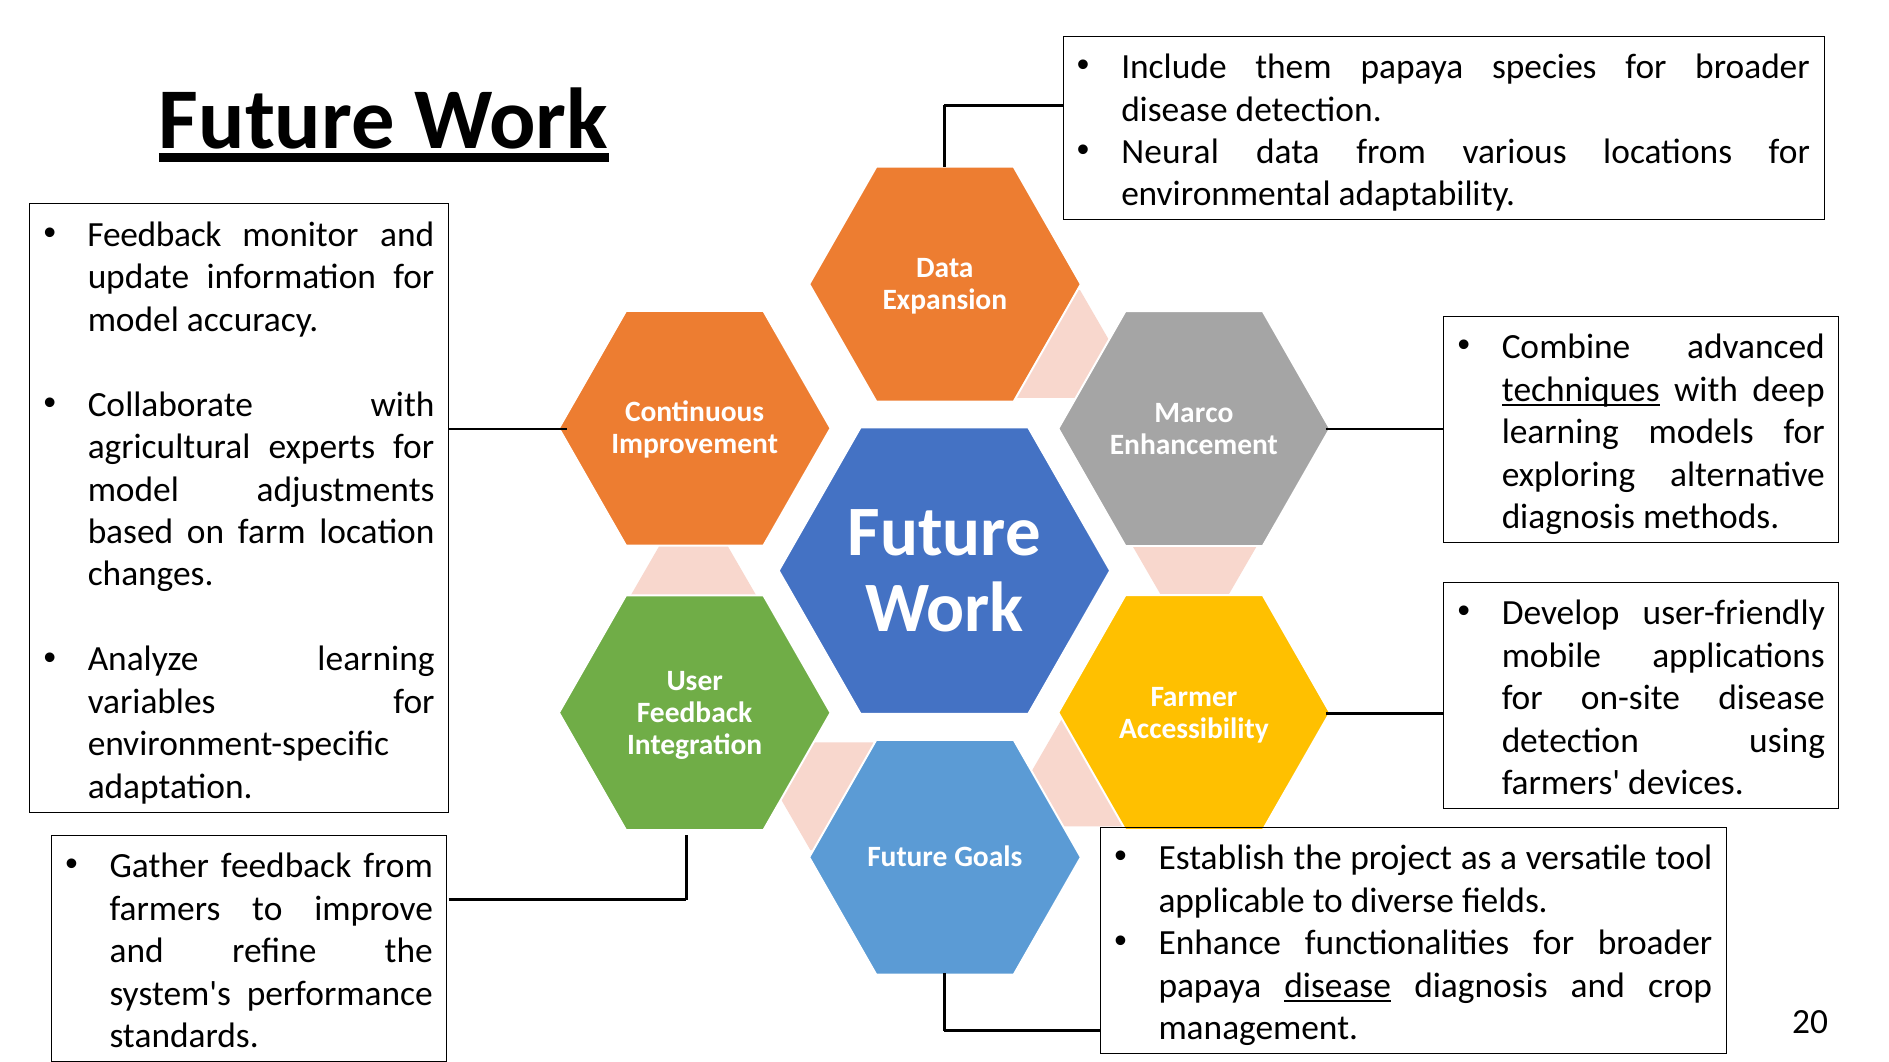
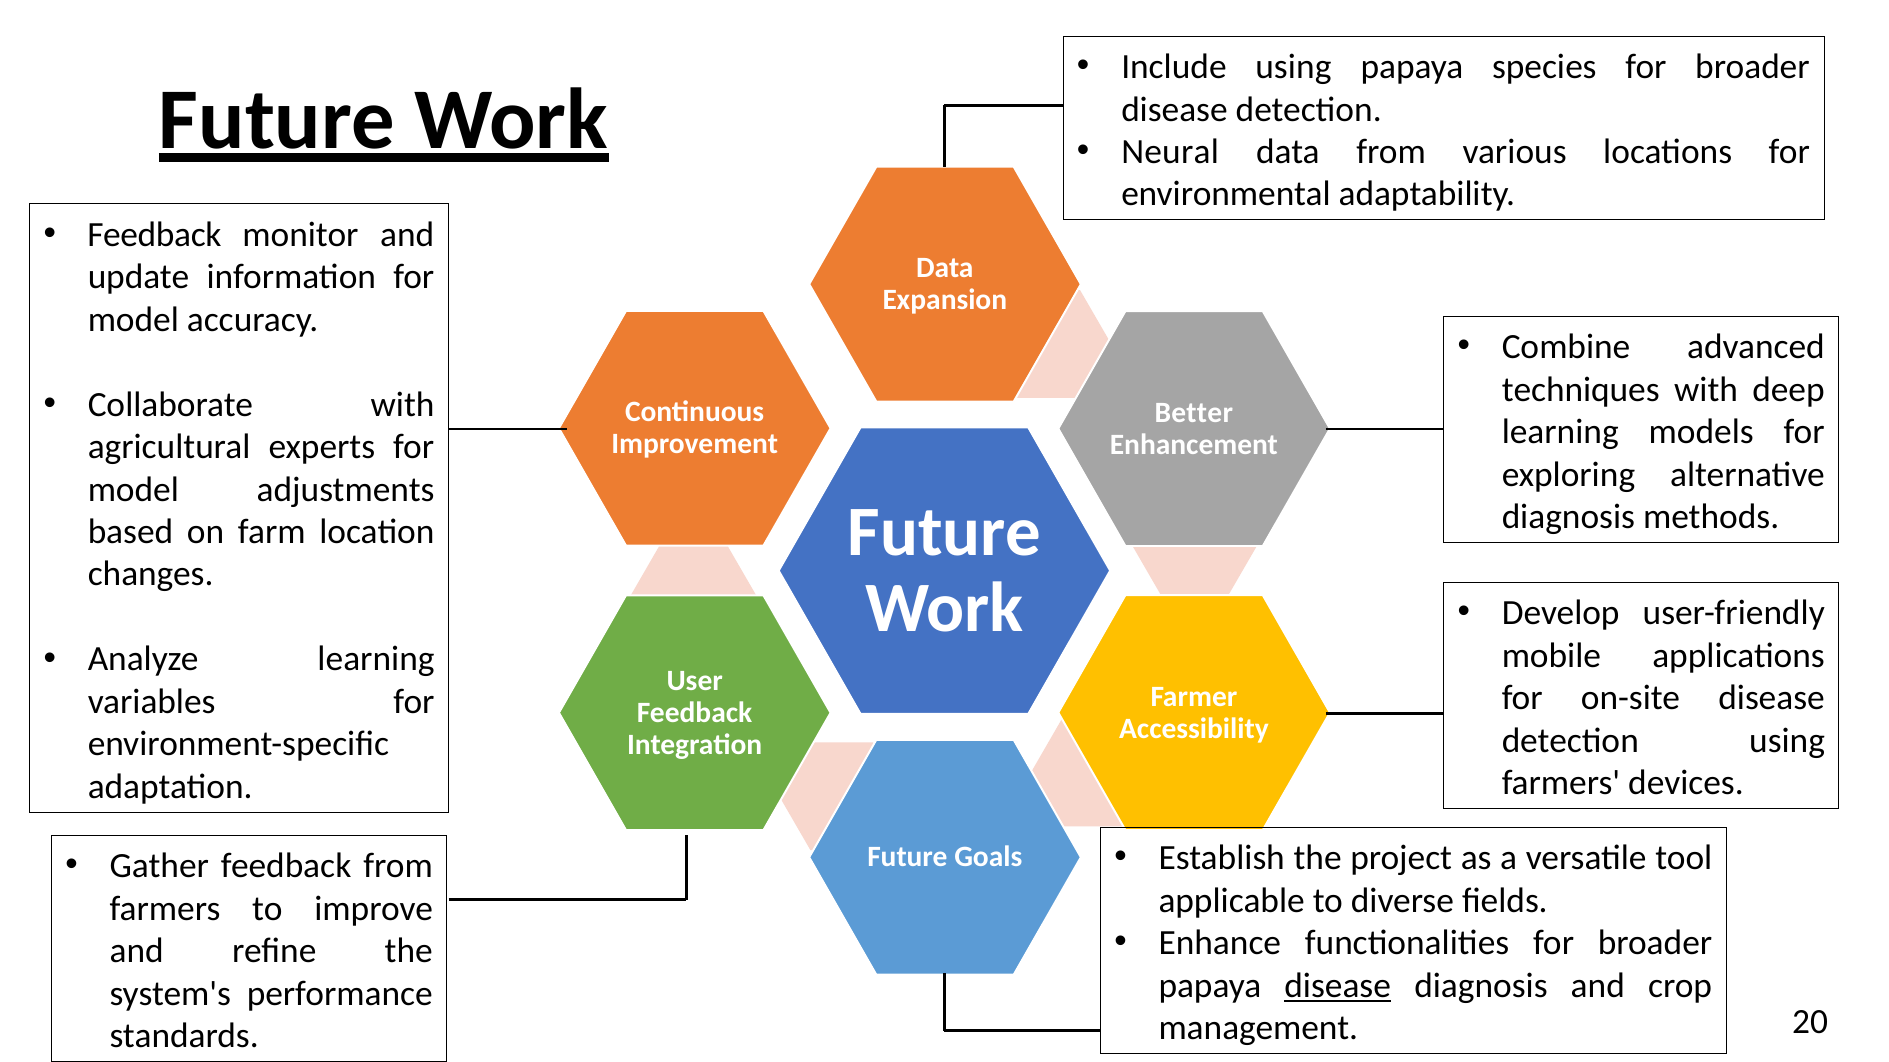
Include them: them -> using (1293, 67)
techniques underline: present -> none (1581, 390)
Marco: Marco -> Better (1194, 413)
